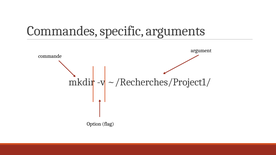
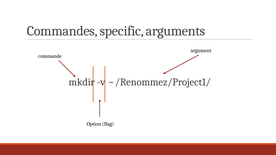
~/Recherches/Project1/: ~/Recherches/Project1/ -> ~/Renommez/Project1/ (159, 82)
